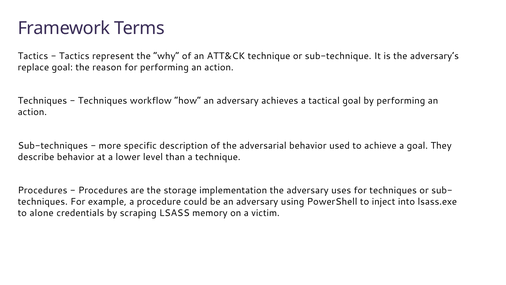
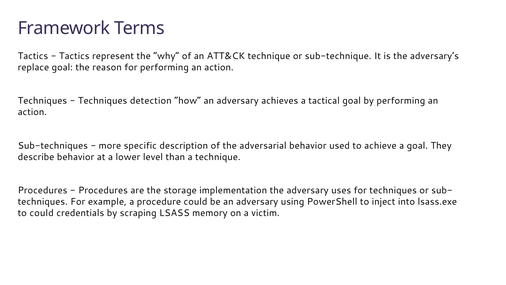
workflow: workflow -> detection (151, 101)
to alone: alone -> could (42, 213)
